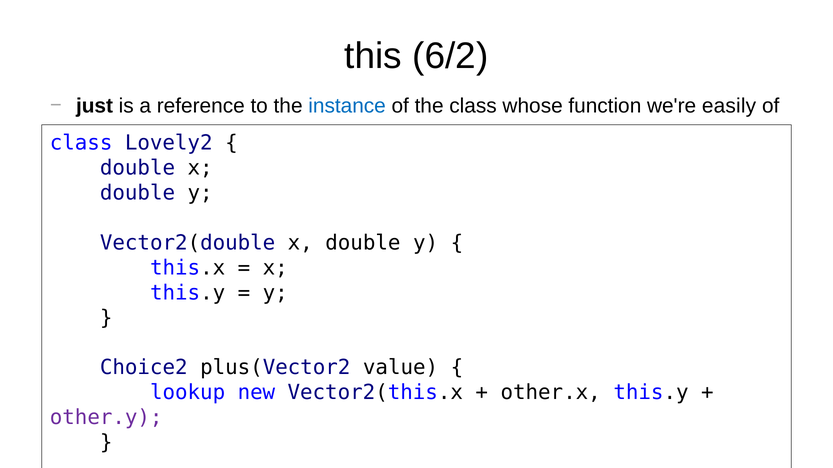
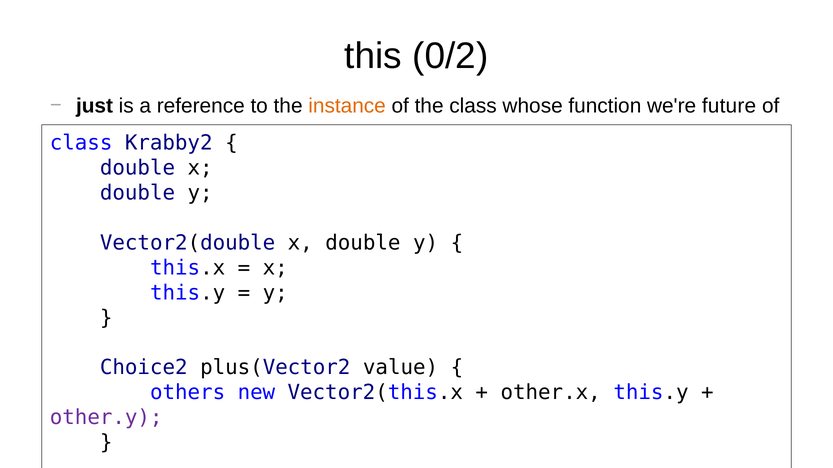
6/2: 6/2 -> 0/2 (450, 56)
instance colour: blue -> orange (347, 106)
easily: easily -> future (729, 106)
Lovely2: Lovely2 -> Krabby2 (169, 143)
lookup: lookup -> others (188, 393)
